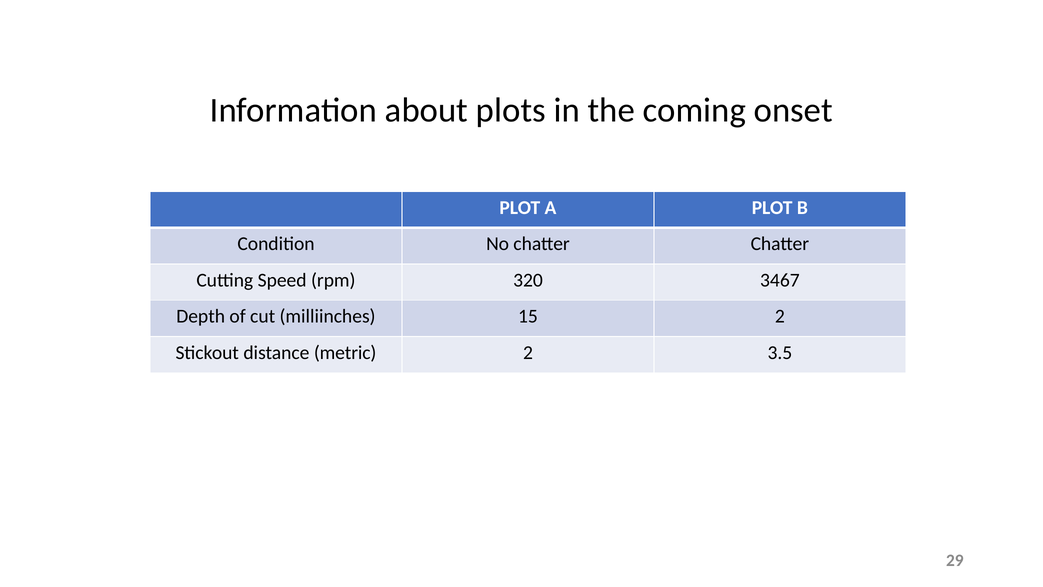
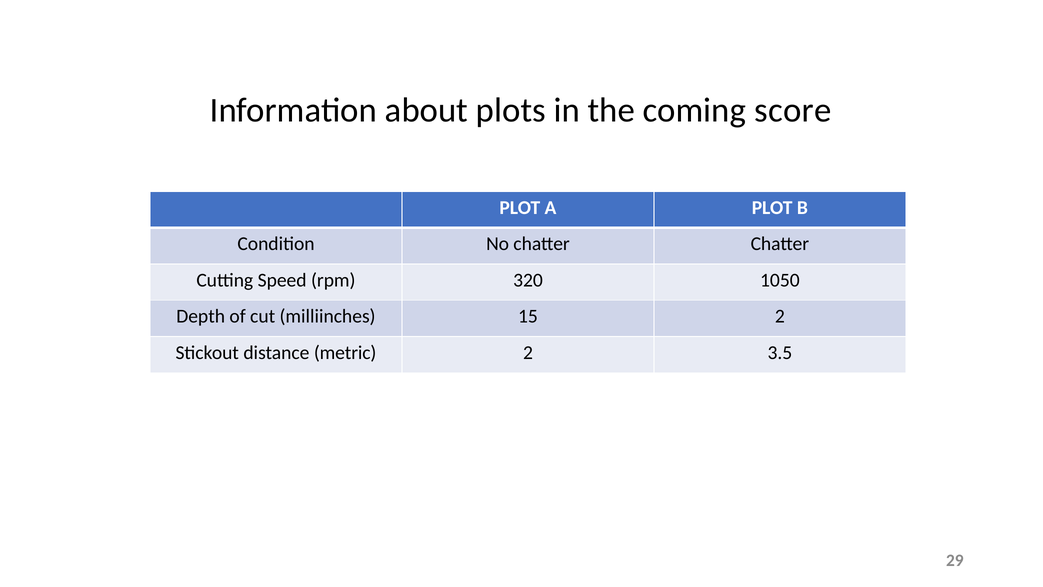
onset: onset -> score (793, 110)
3467: 3467 -> 1050 (780, 280)
